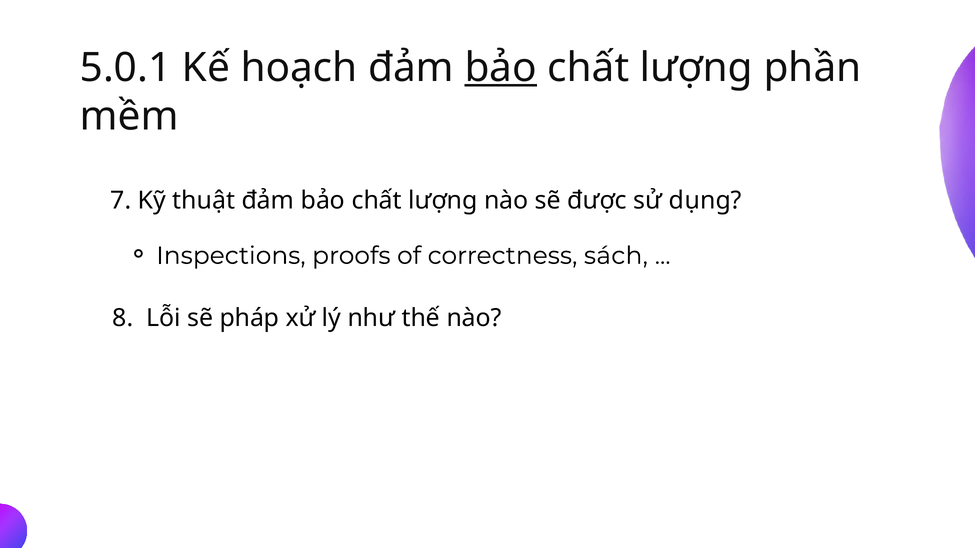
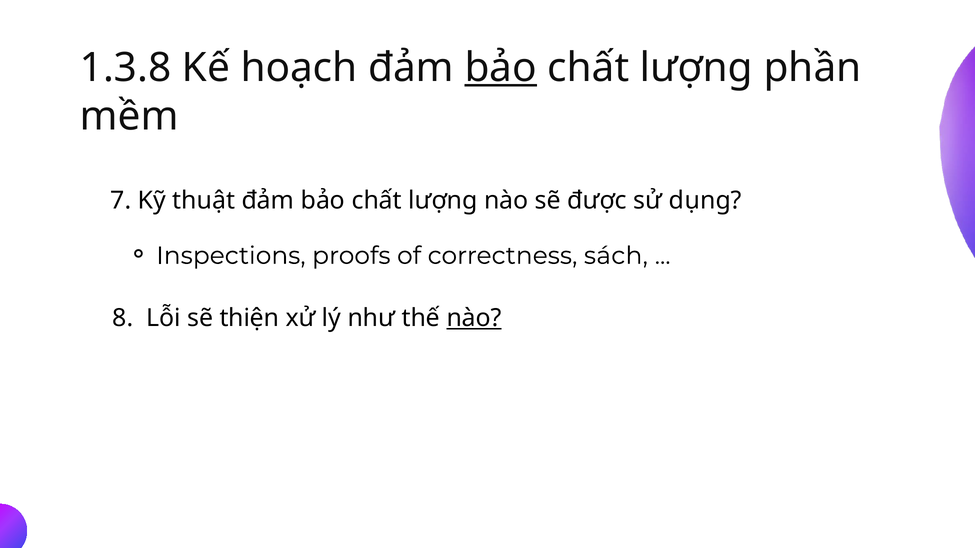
5.0.1: 5.0.1 -> 1.3.8 (126, 68)
pháp: pháp -> thiện (249, 318)
nào underline: none -> present (474, 318)
